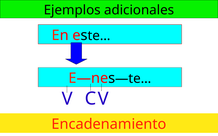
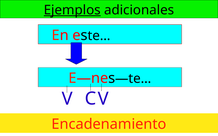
Ejemplos underline: none -> present (72, 10)
